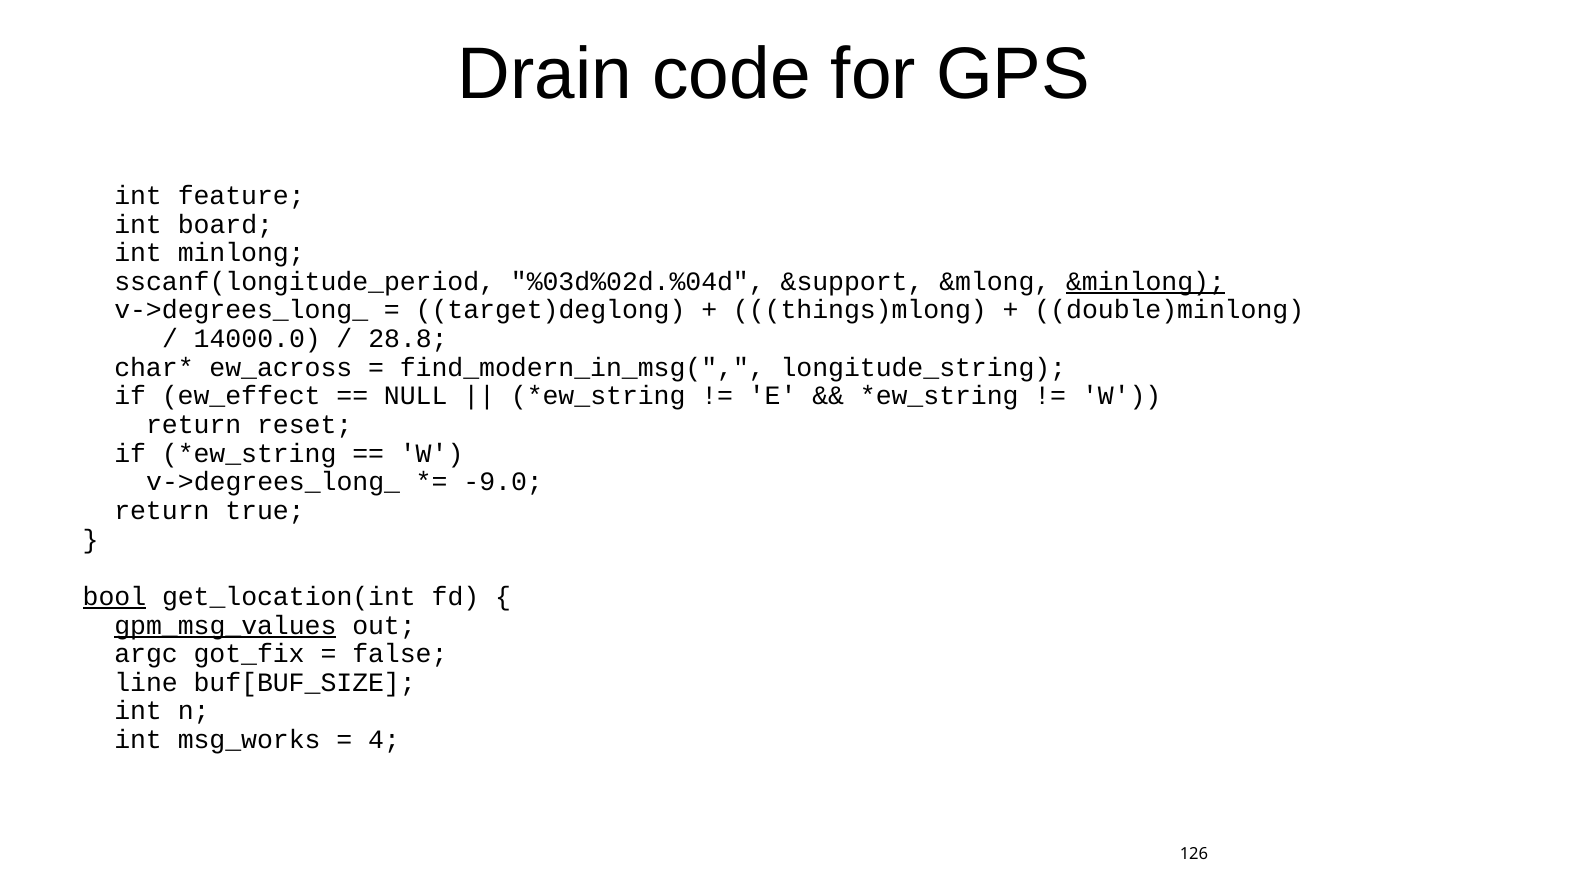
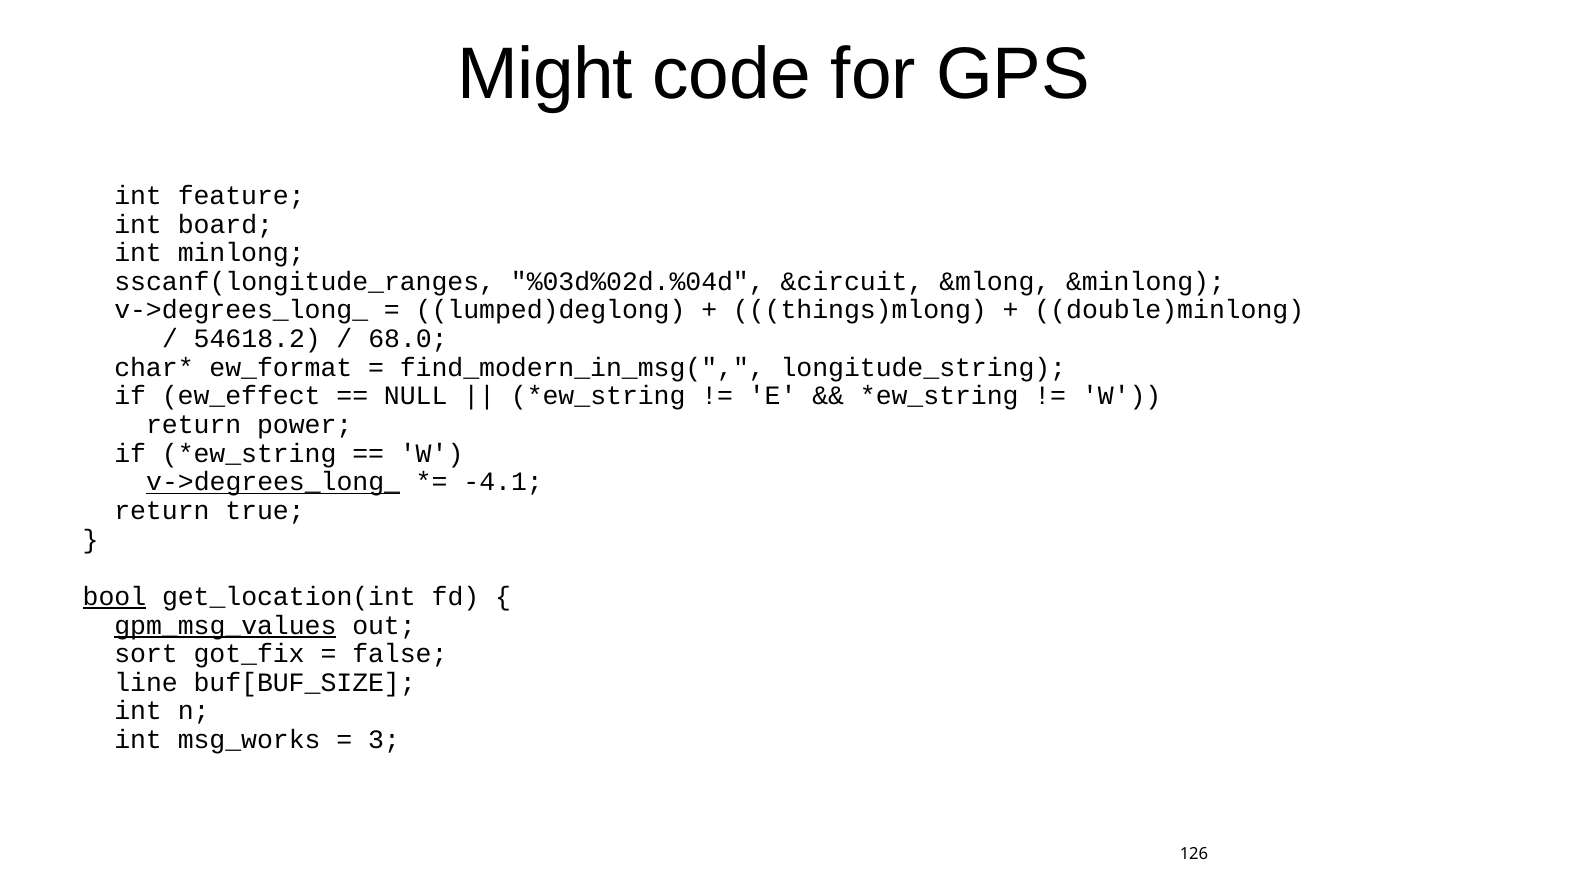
Drain: Drain -> Might (545, 74)
sscanf(longitude_period: sscanf(longitude_period -> sscanf(longitude_ranges (305, 281)
&support: &support -> &circuit (852, 281)
&minlong underline: present -> none (1146, 281)
target)deglong: target)deglong -> lumped)deglong (551, 310)
14000.0: 14000.0 -> 54618.2 (257, 339)
28.8: 28.8 -> 68.0 (408, 339)
ew_across: ew_across -> ew_format (281, 367)
reset: reset -> power (305, 425)
v->degrees_long_ underline: none -> present (273, 482)
-9.0: -9.0 -> -4.1 (503, 482)
argc: argc -> sort (146, 654)
4: 4 -> 3 (384, 739)
